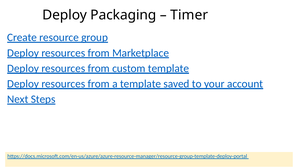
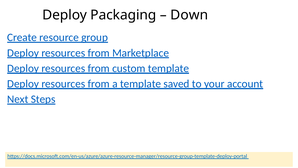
Timer: Timer -> Down (189, 15)
